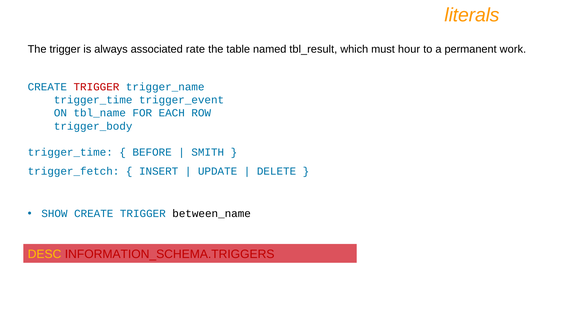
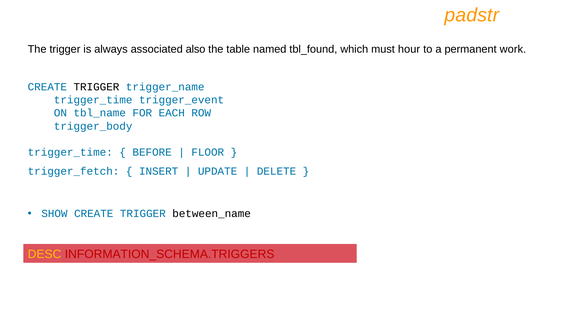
literals: literals -> padstr (472, 15)
rate: rate -> also (196, 49)
tbl_result: tbl_result -> tbl_found (313, 49)
TRIGGER colour: red -> black (96, 87)
SMITH: SMITH -> FLOOR (208, 152)
